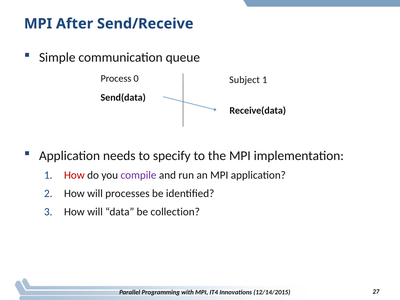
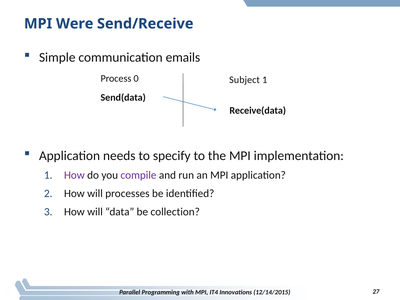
After: After -> Were (75, 24)
queue: queue -> emails (183, 57)
How colour: red -> purple (74, 175)
